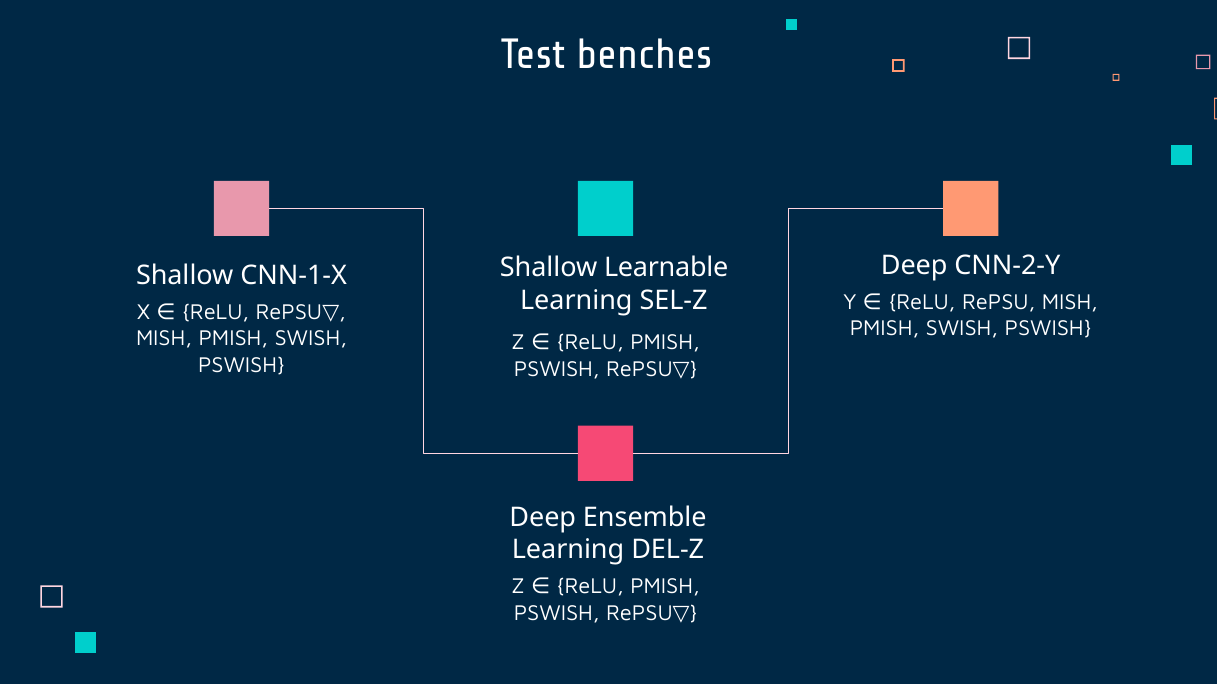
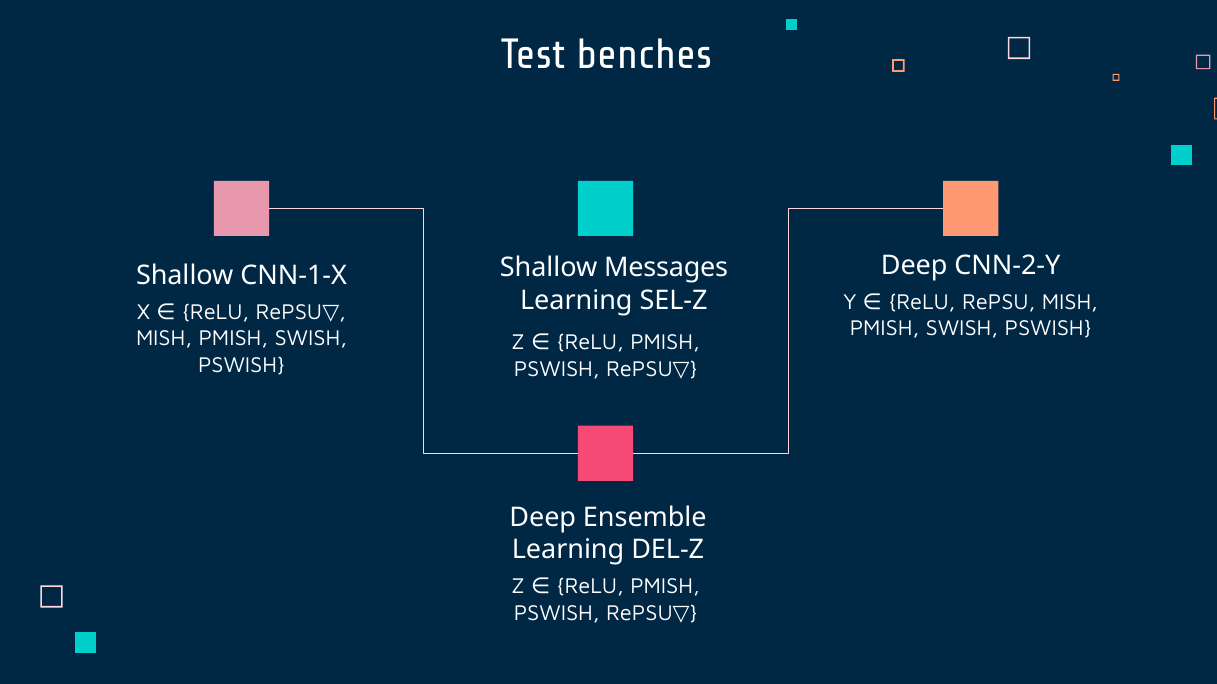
Learnable: Learnable -> Messages (666, 268)
